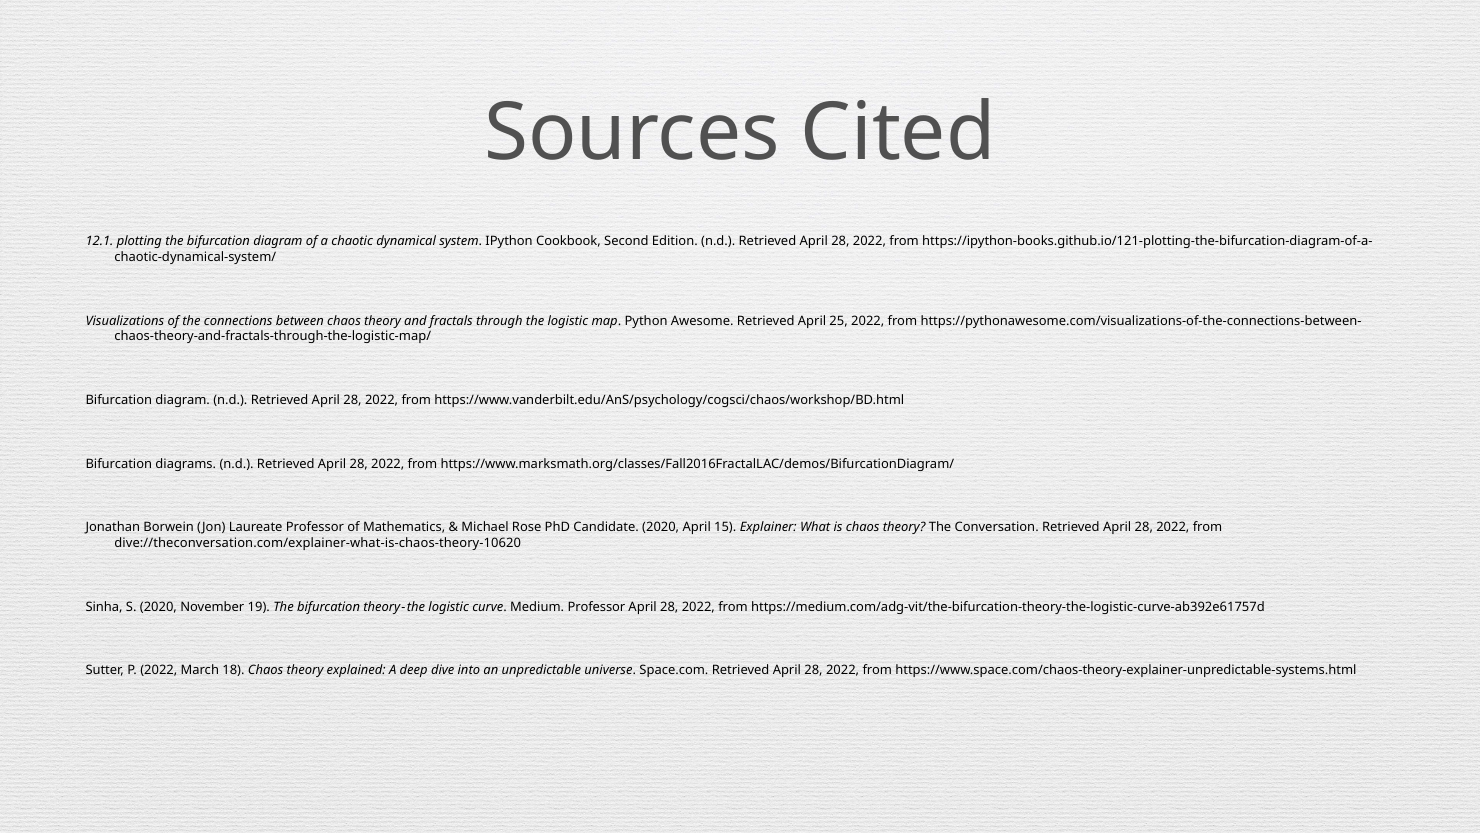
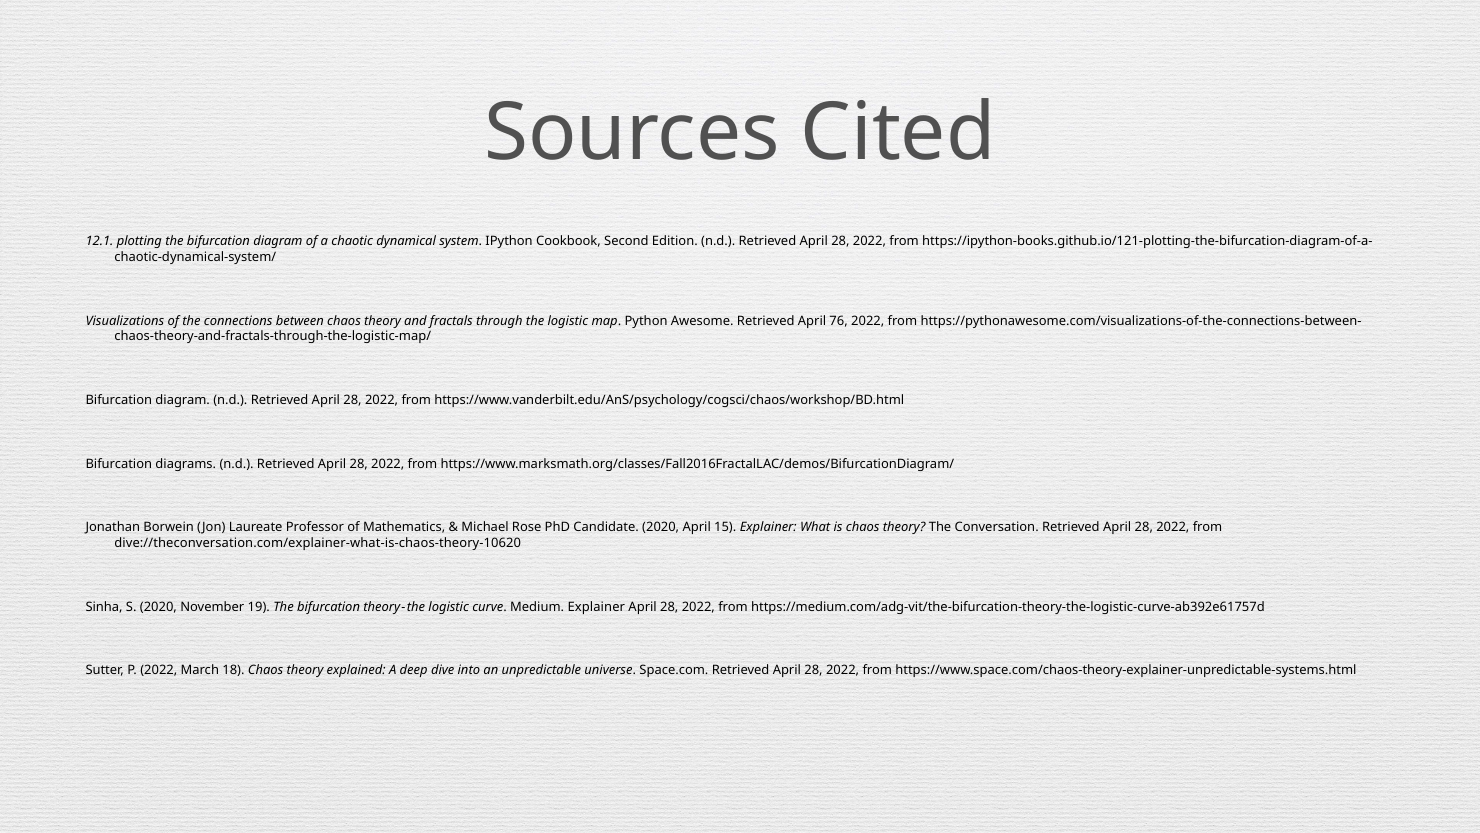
25: 25 -> 76 (839, 321)
Medium Professor: Professor -> Explainer (596, 607)
